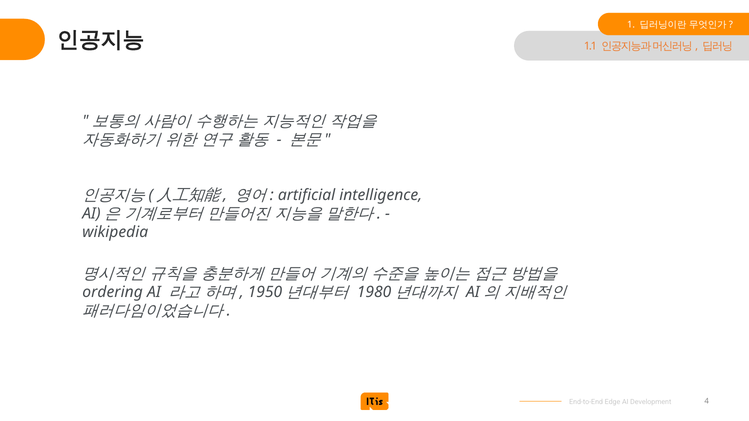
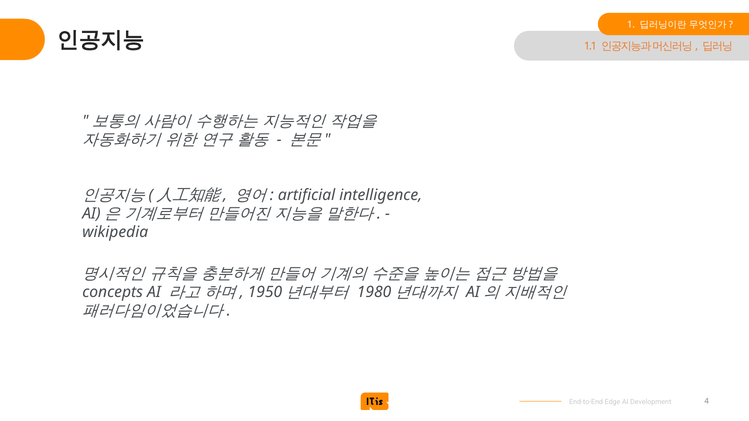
ordering: ordering -> concepts (113, 292)
